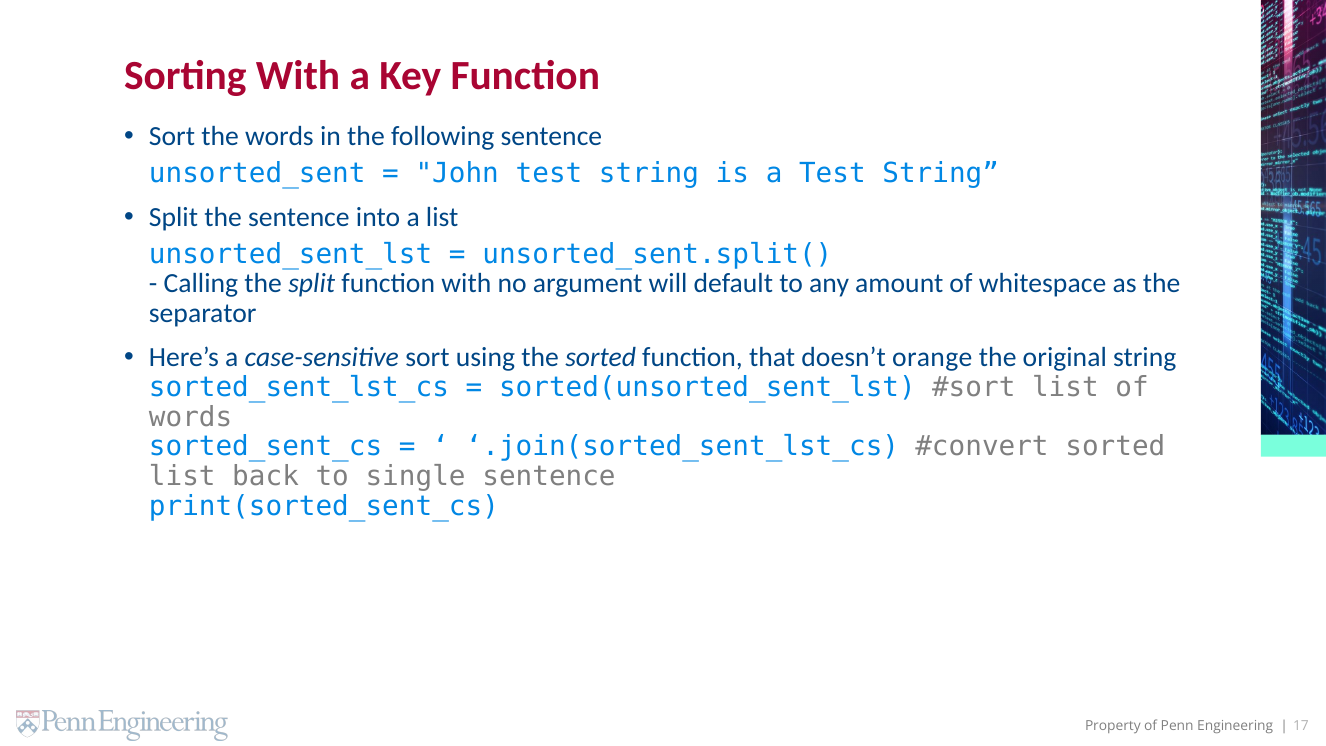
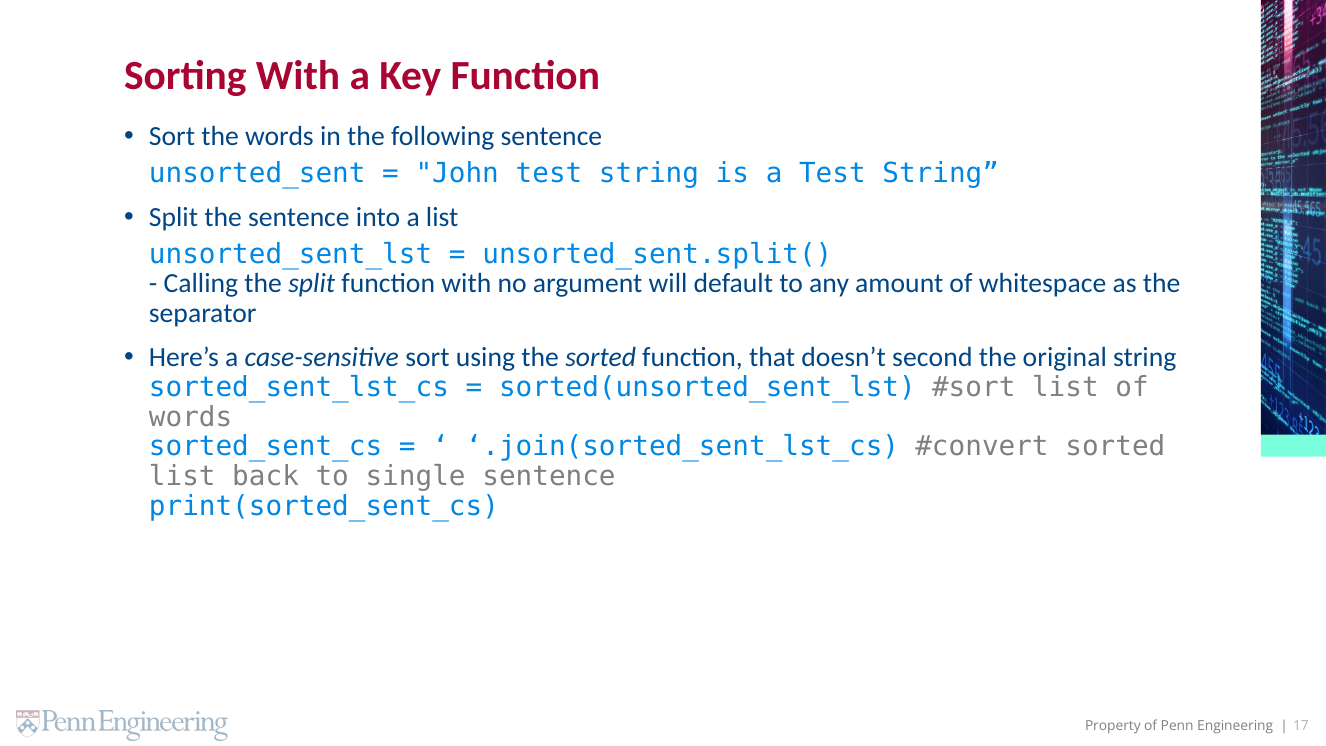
orange: orange -> second (932, 357)
